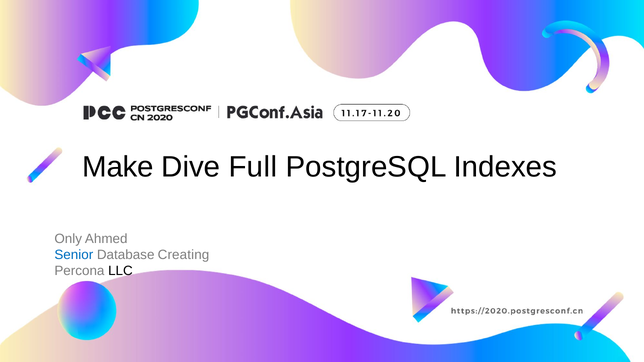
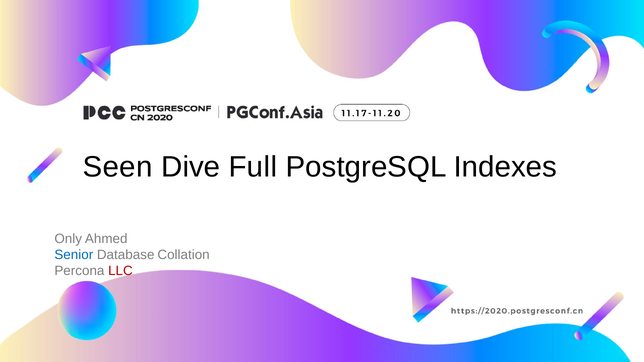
Make: Make -> Seen (118, 167)
Creating: Creating -> Collation (184, 255)
LLC colour: black -> red (120, 271)
